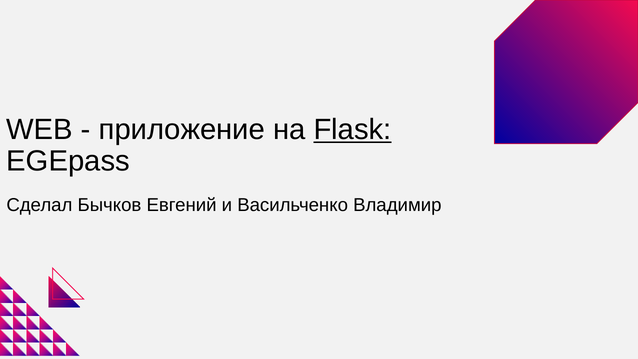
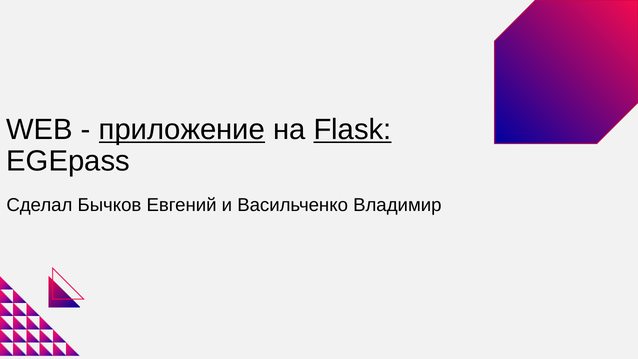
приложение underline: none -> present (182, 130)
